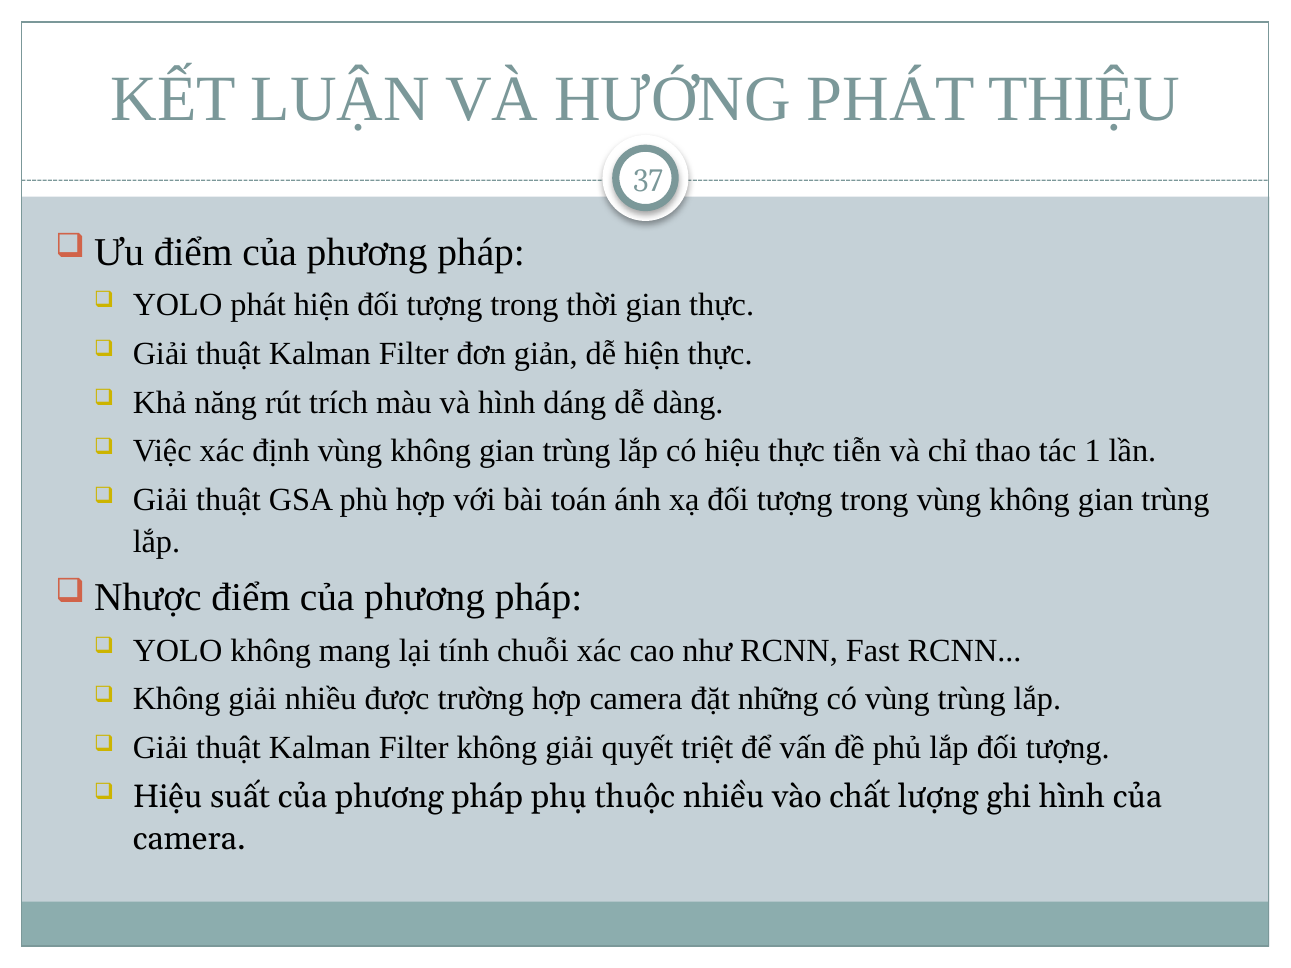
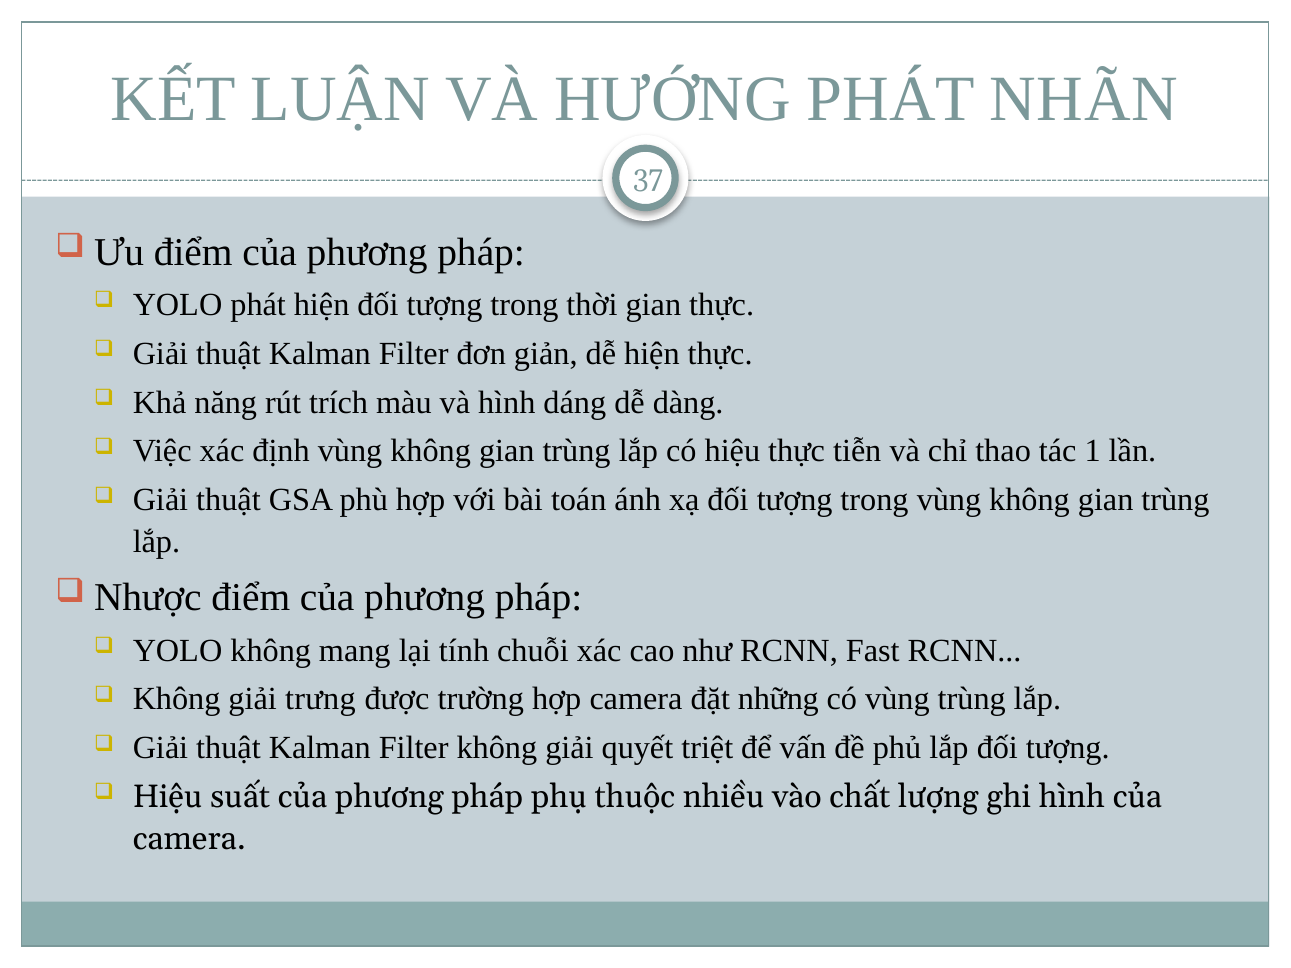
THIỆU: THIỆU -> NHÃN (1084, 99)
giải nhiều: nhiều -> trưng (320, 699)
